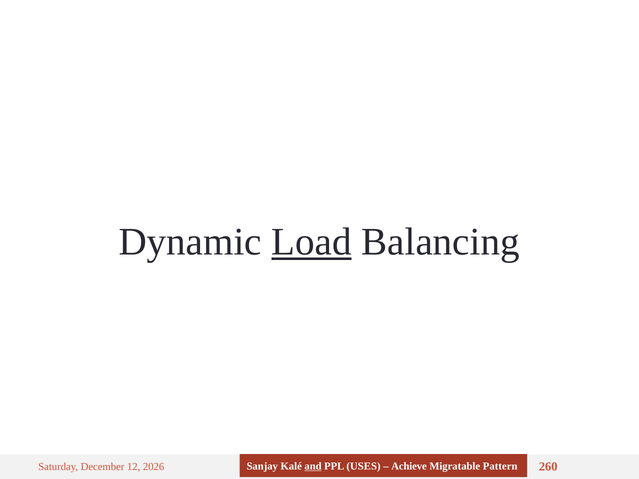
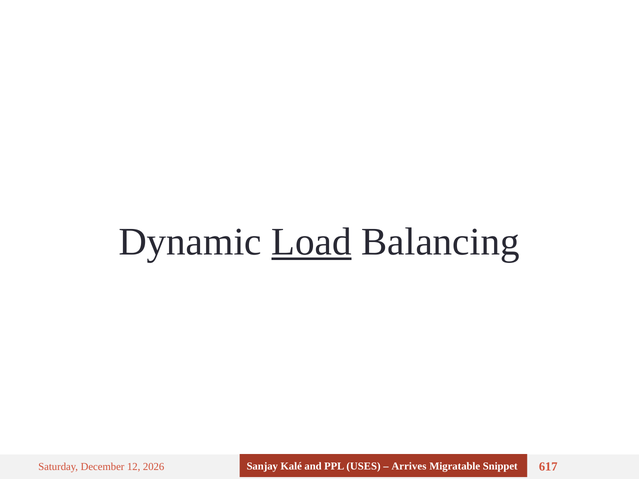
and underline: present -> none (313, 467)
Achieve: Achieve -> Arrives (409, 467)
Pattern: Pattern -> Snippet (500, 467)
260: 260 -> 617 (548, 467)
